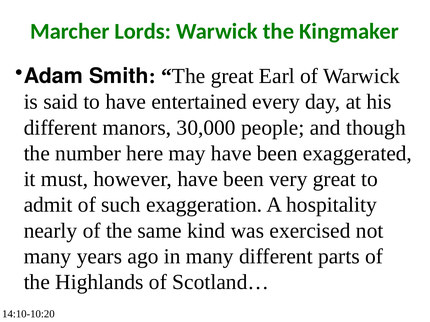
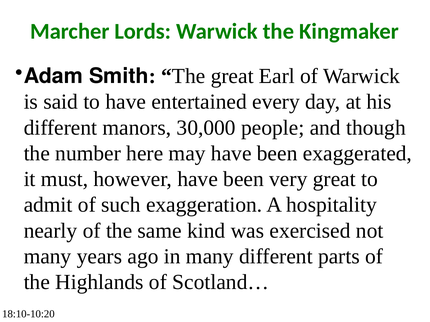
14:10-10:20: 14:10-10:20 -> 18:10-10:20 (28, 314)
